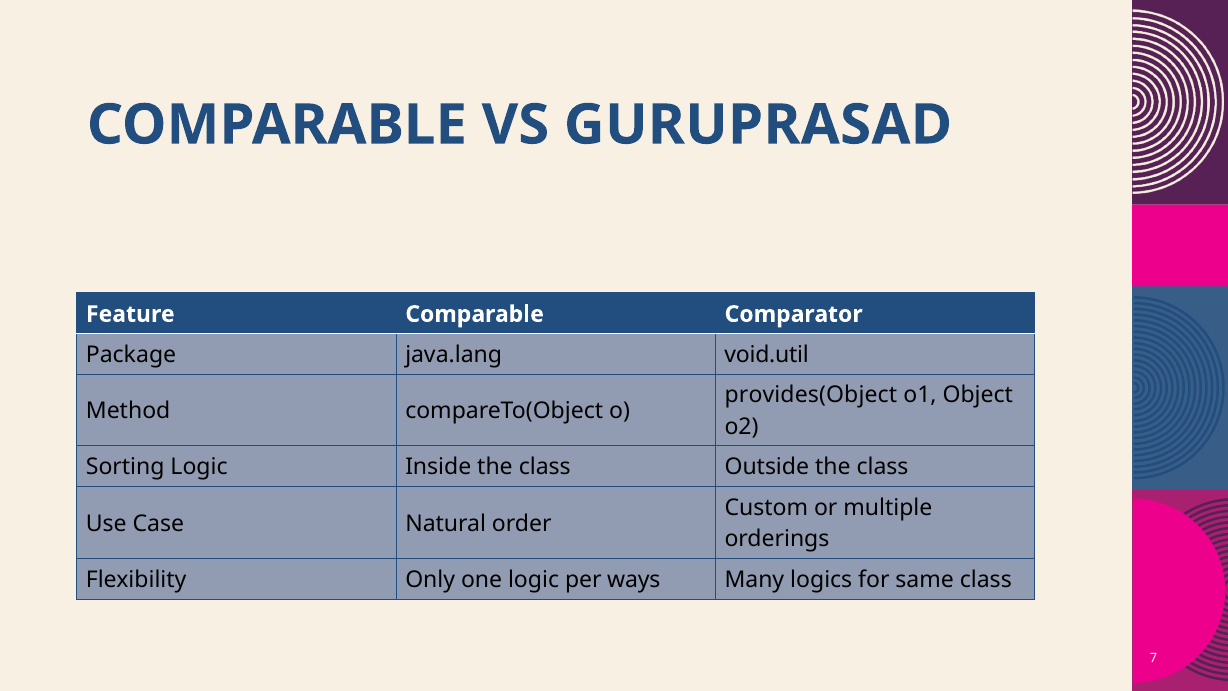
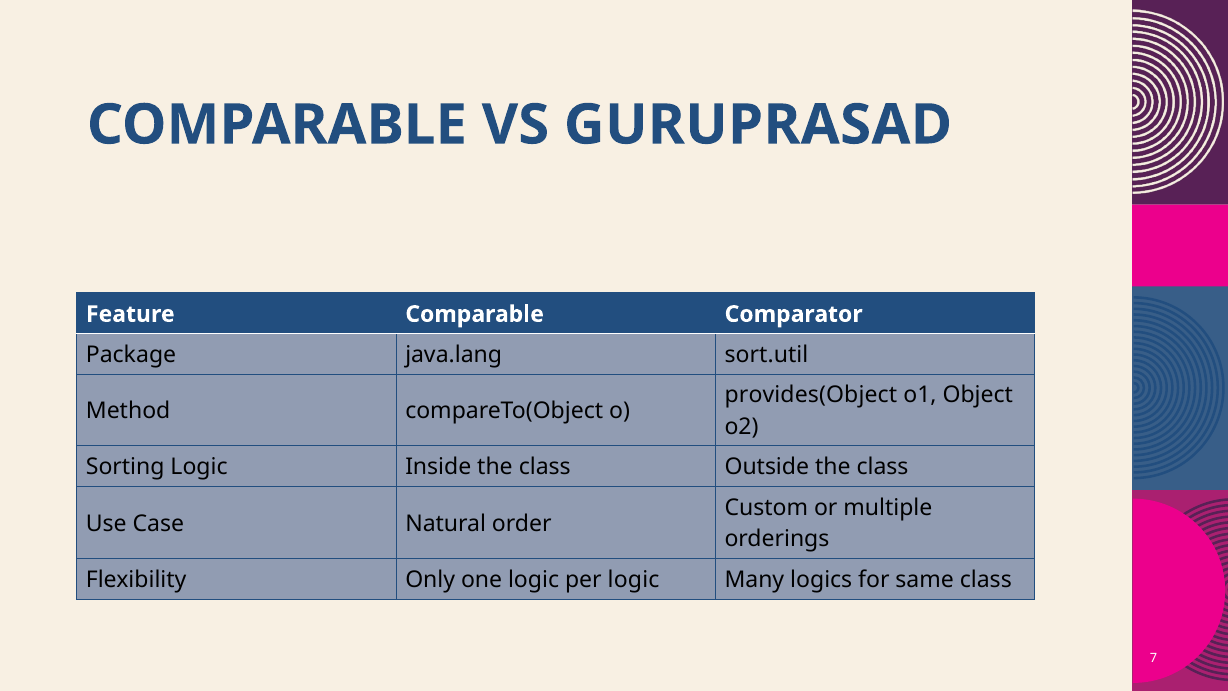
void.util: void.util -> sort.util (766, 355)
per ways: ways -> logic (634, 580)
